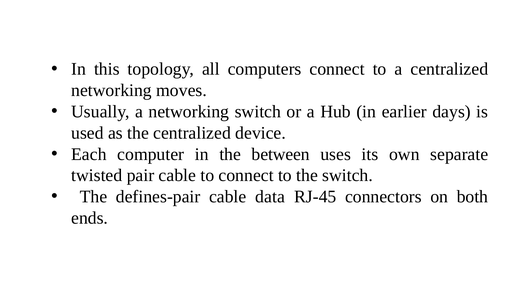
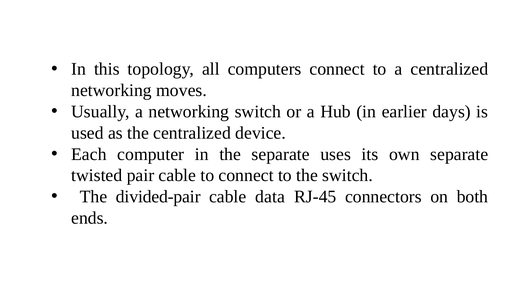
the between: between -> separate (281, 154)
defines-pair: defines-pair -> divided-pair (158, 197)
